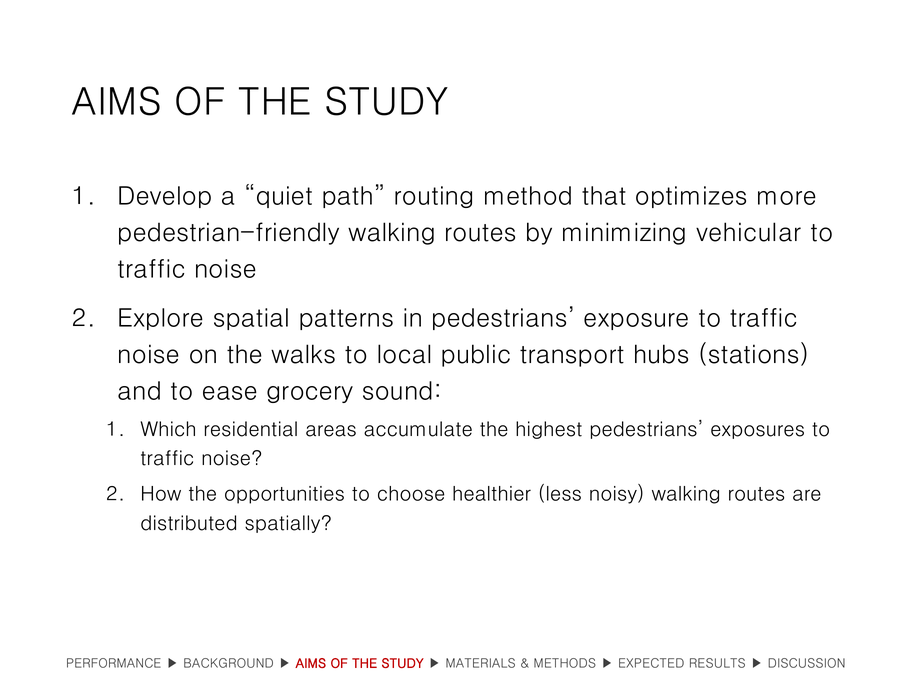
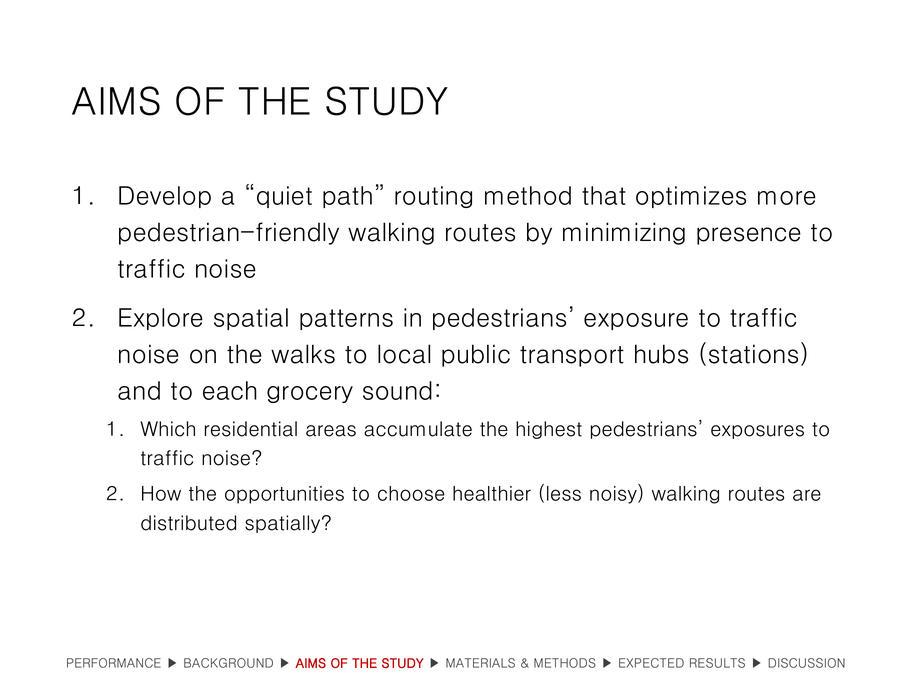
vehicular: vehicular -> presence (749, 233)
ease: ease -> each (230, 392)
